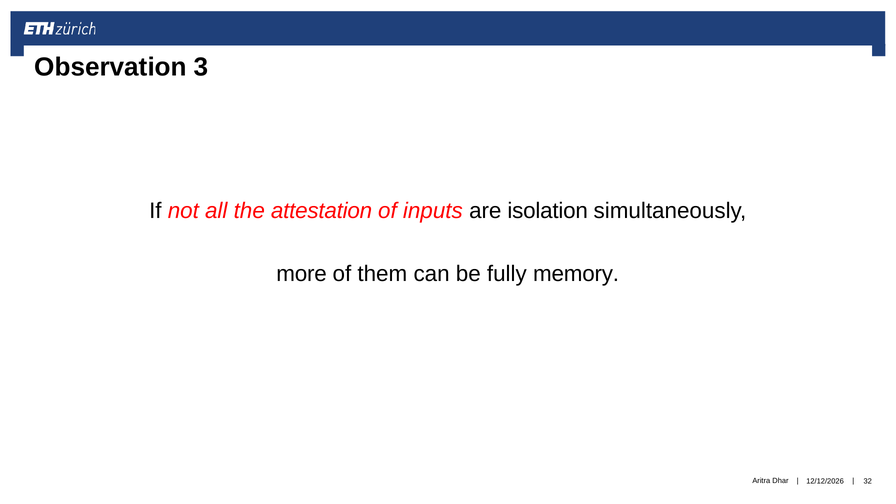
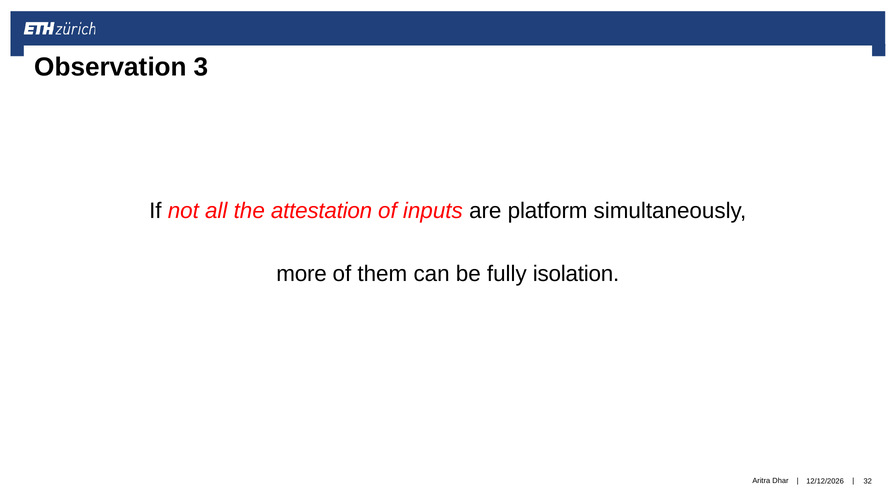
isolation: isolation -> platform (548, 211)
memory: memory -> isolation (576, 274)
